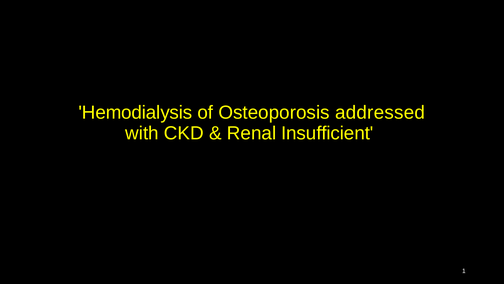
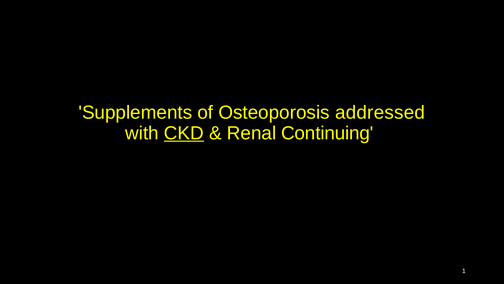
Hemodialysis: Hemodialysis -> Supplements (135, 112)
CKD underline: none -> present (184, 133)
Insufficient: Insufficient -> Continuing (327, 133)
